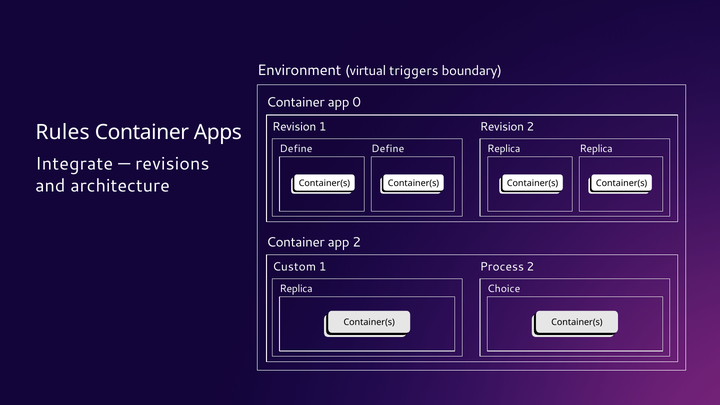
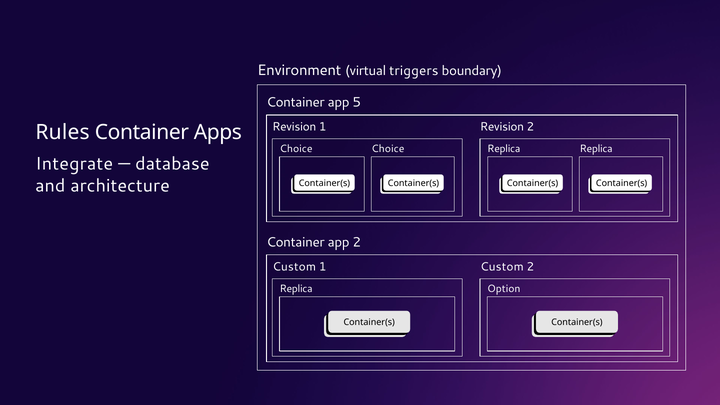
0: 0 -> 5 (357, 102)
Define: Define -> Choice (388, 149)
Define: Define -> Choice (296, 149)
revisions: revisions -> database (172, 164)
1 Process: Process -> Custom (502, 267)
Choice: Choice -> Option (504, 289)
